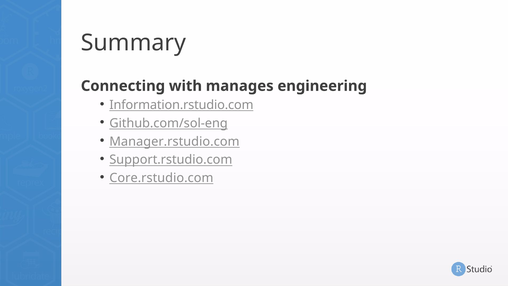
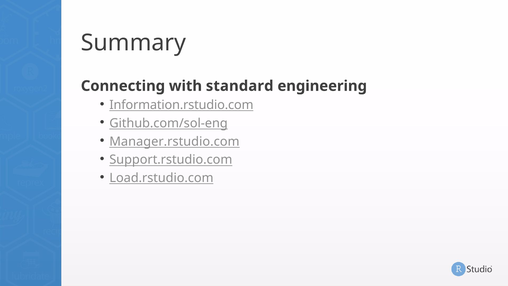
manages: manages -> standard (240, 86)
Core.rstudio.com: Core.rstudio.com -> Load.rstudio.com (161, 178)
